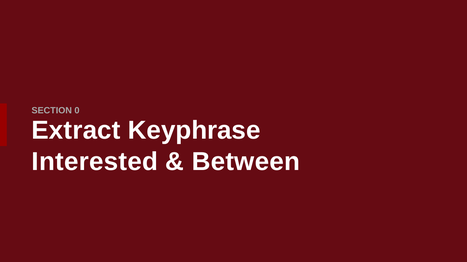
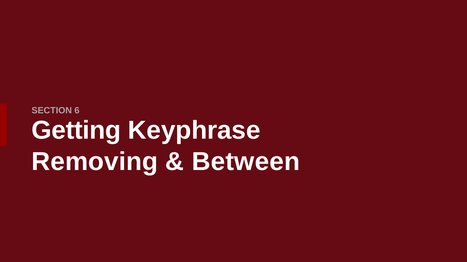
0: 0 -> 6 (77, 111)
Extract: Extract -> Getting (76, 131)
Interested: Interested -> Removing (95, 162)
